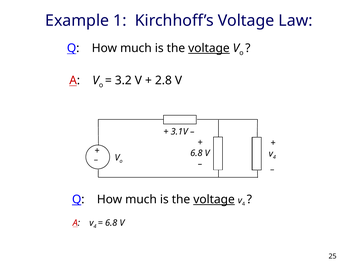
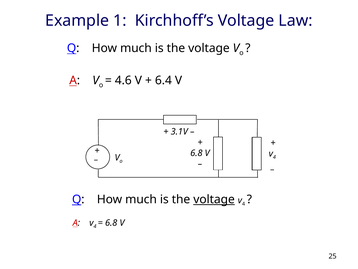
voltage underline: present -> none (209, 48)
3.2: 3.2 -> 4.6 (123, 80)
2.8: 2.8 -> 6.4 (163, 80)
